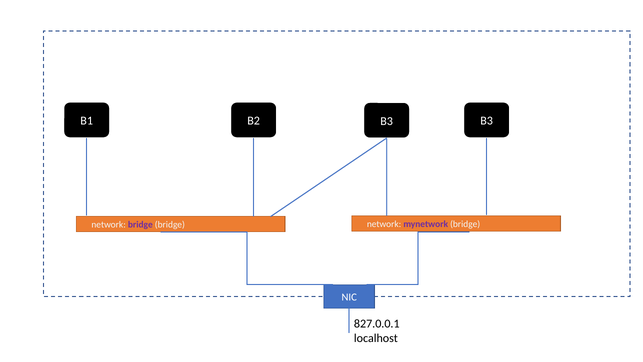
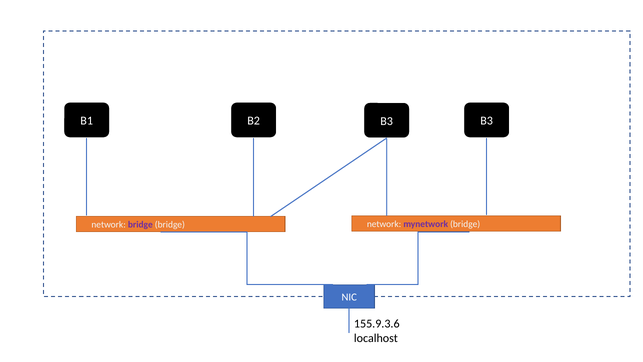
827.0.0.1: 827.0.0.1 -> 155.9.3.6 (377, 323)
